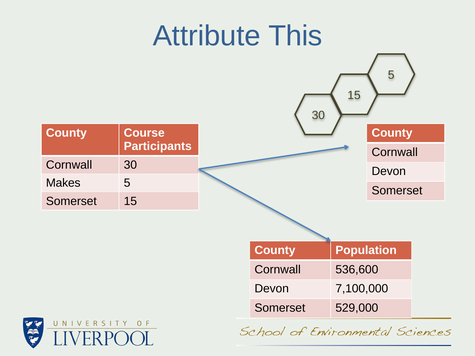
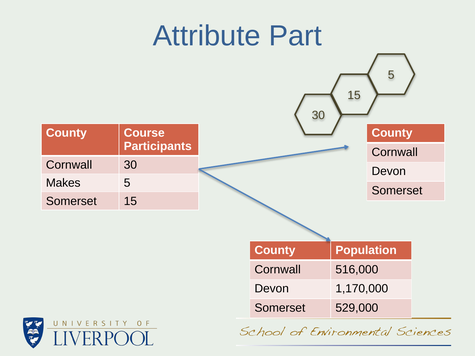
This: This -> Part (295, 36)
536,600: 536,600 -> 516,000 (357, 270)
7,100,000: 7,100,000 -> 1,170,000 (362, 289)
